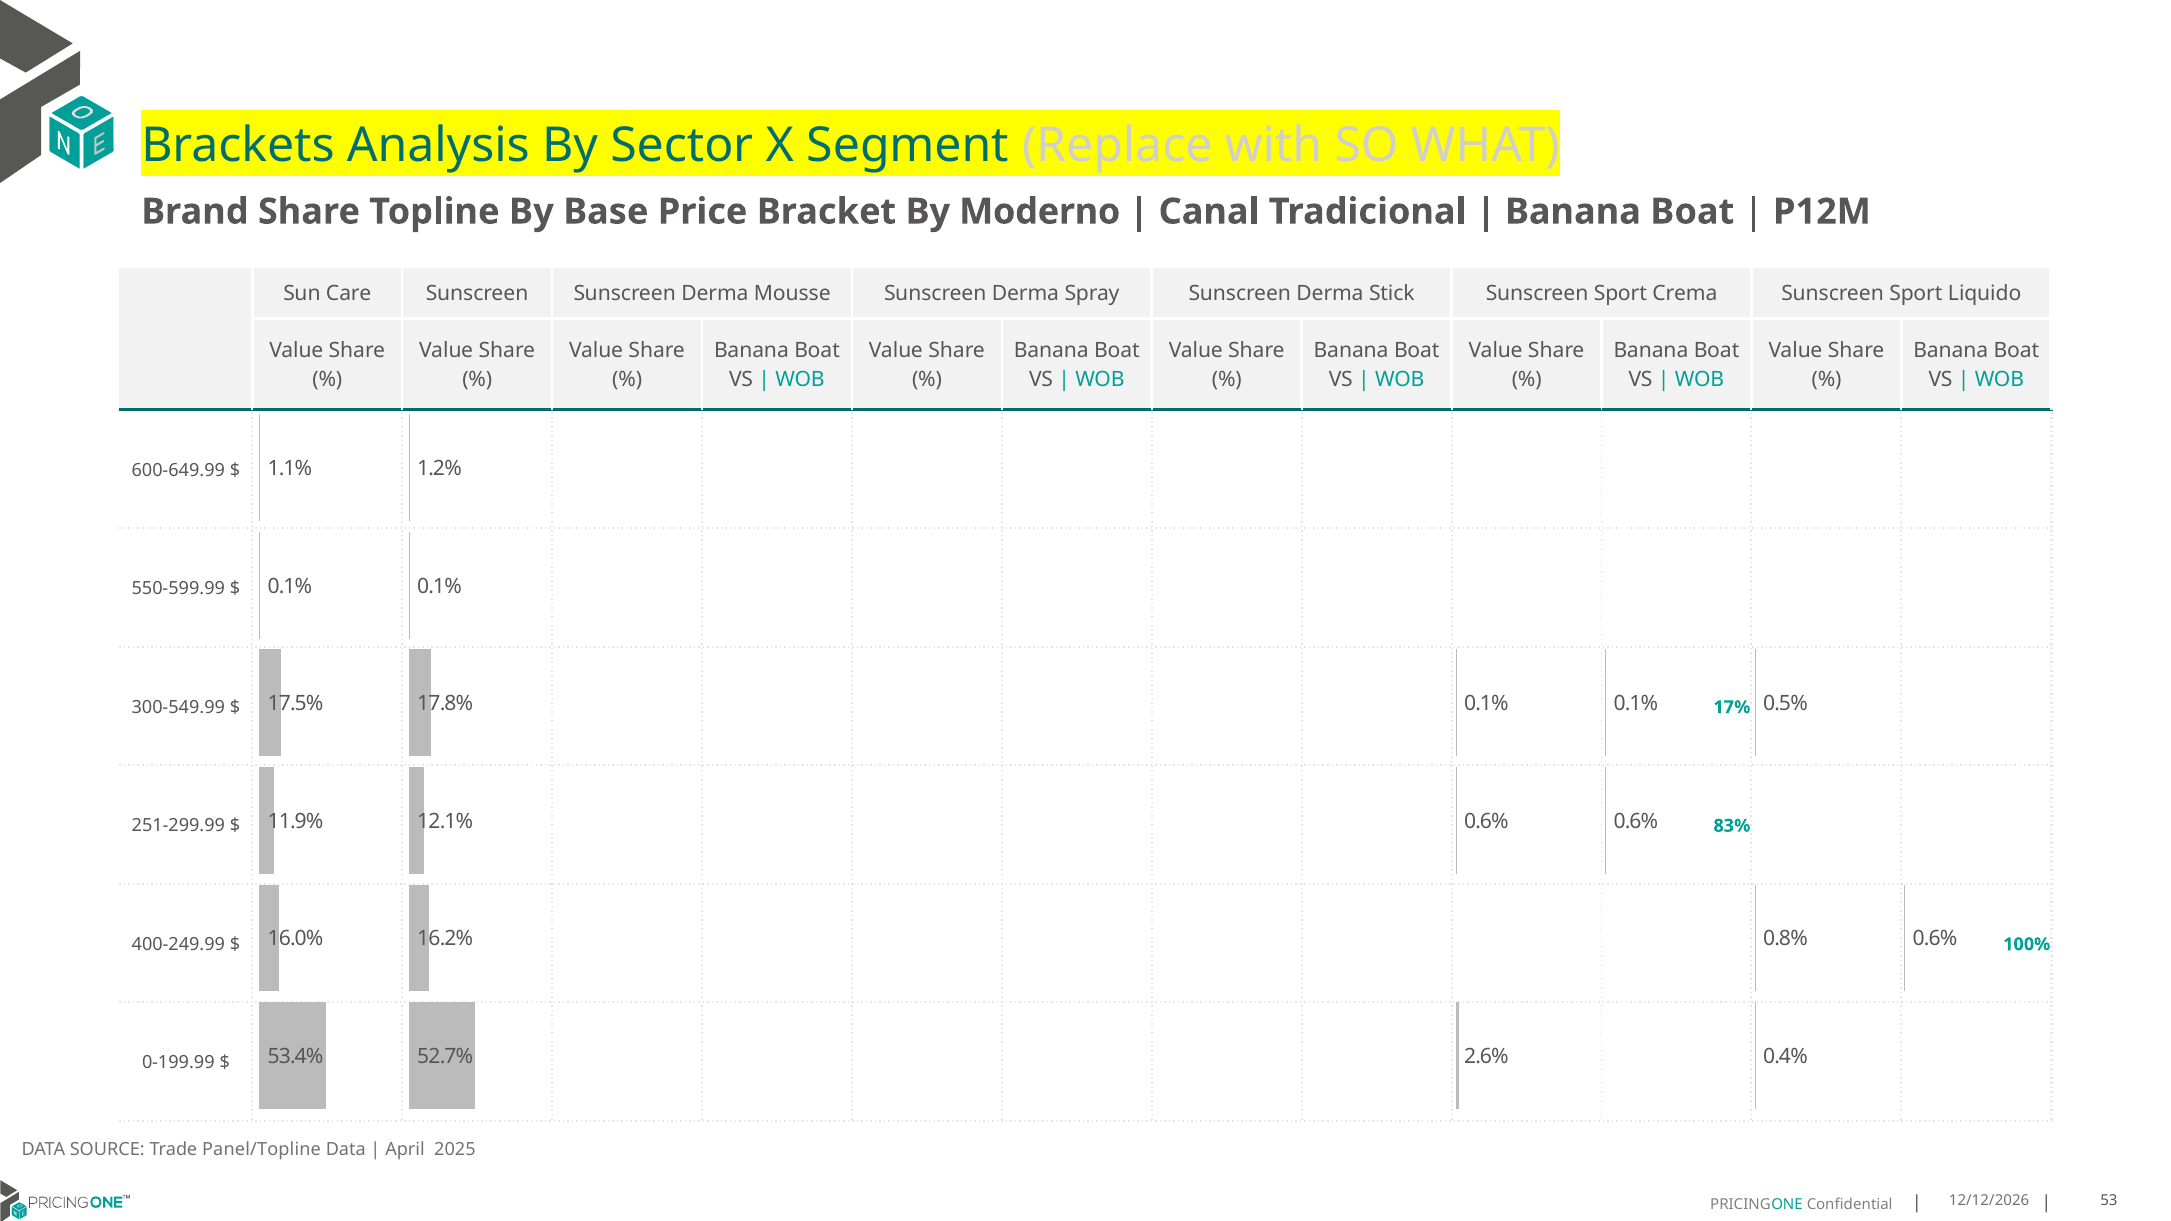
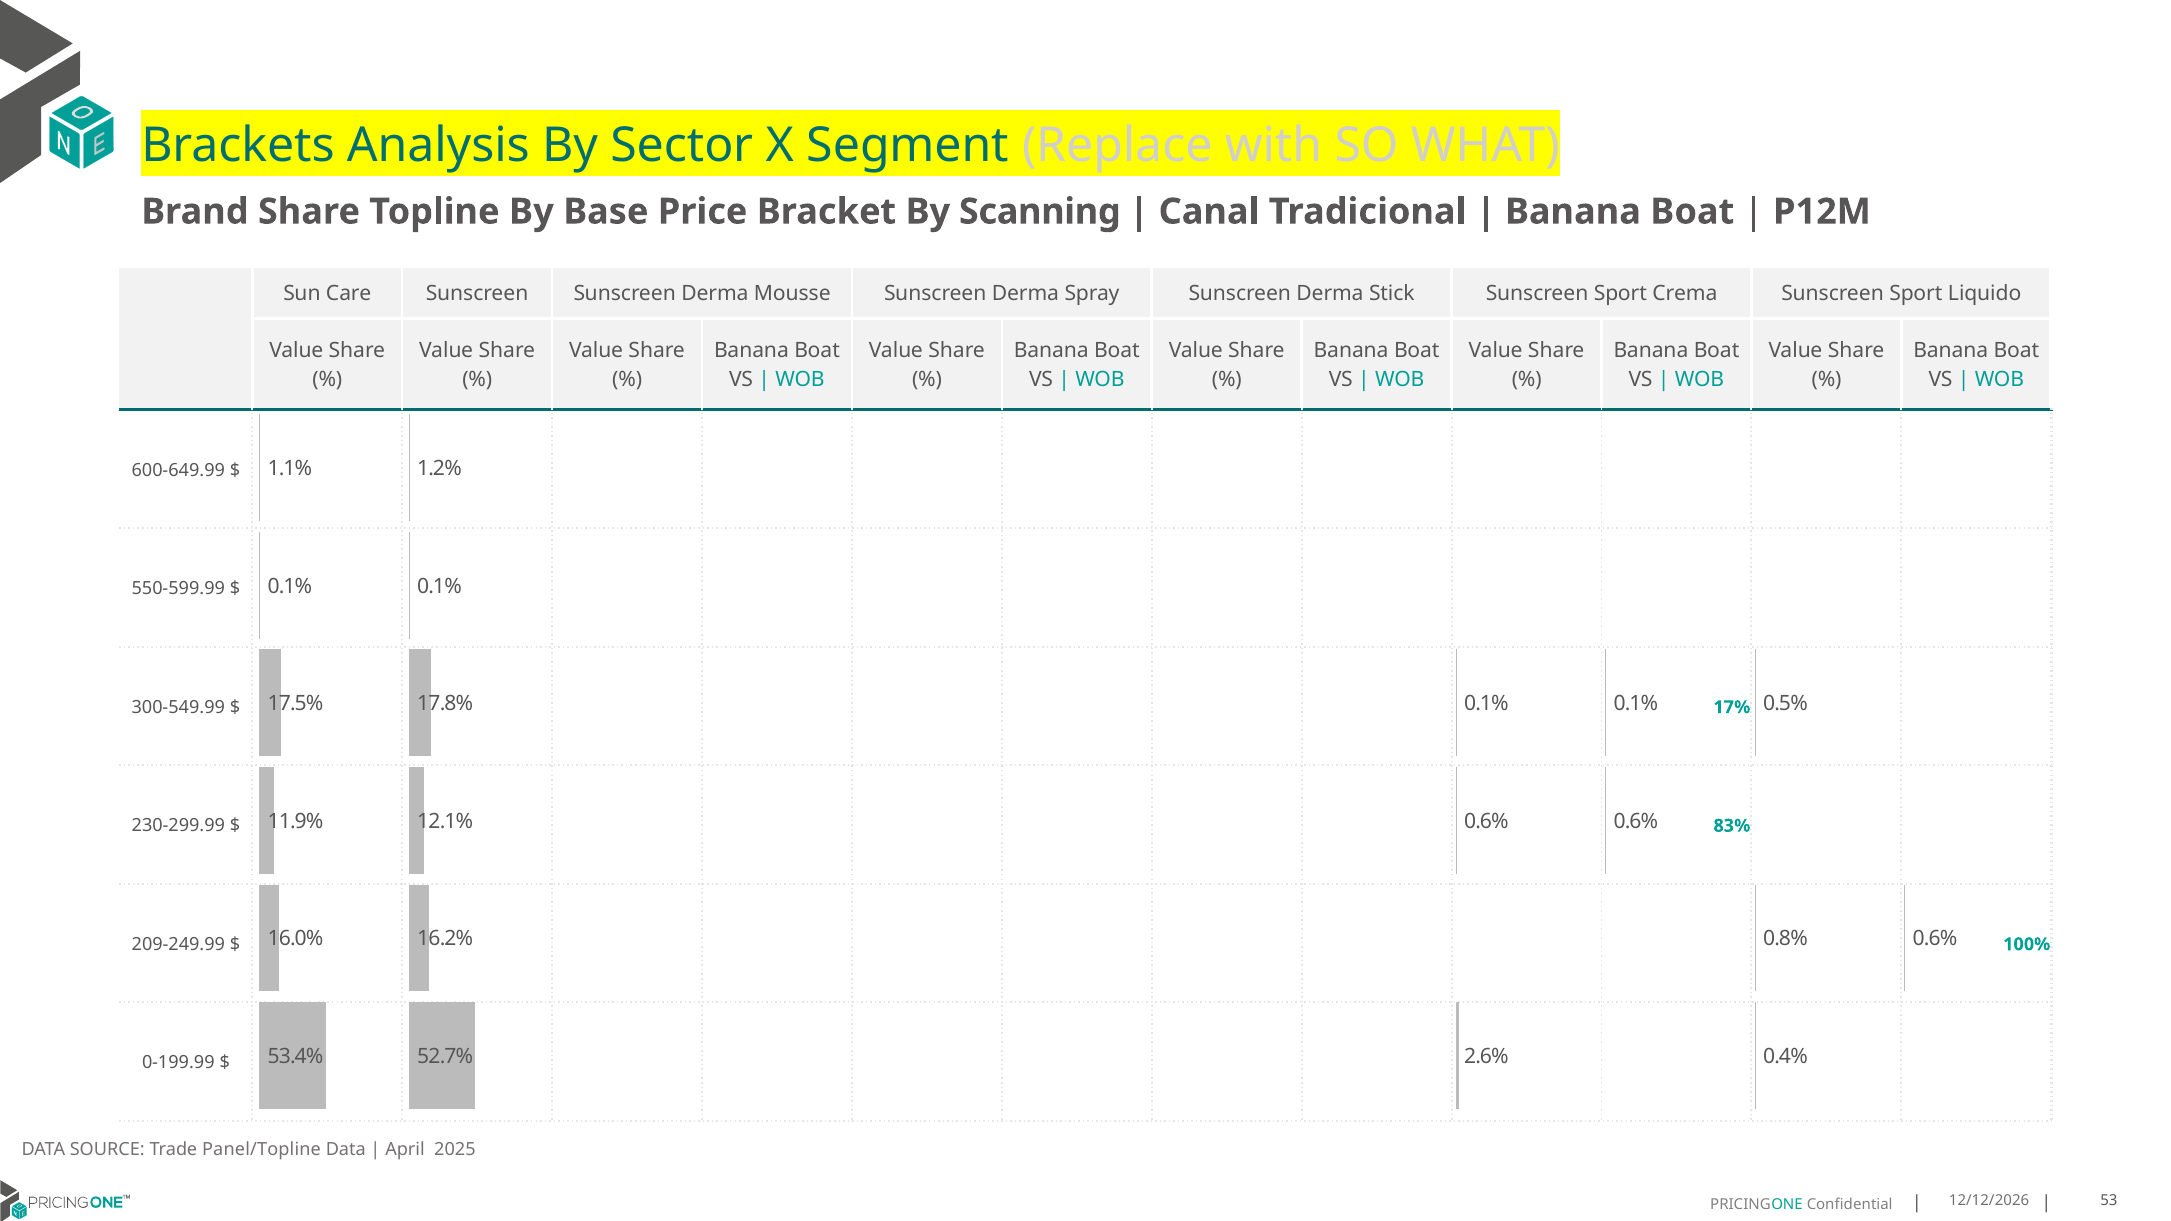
Moderno: Moderno -> Scanning (1040, 212)
251-299.99: 251-299.99 -> 230-299.99 (178, 826)
400-249.99: 400-249.99 -> 209-249.99 (178, 944)
